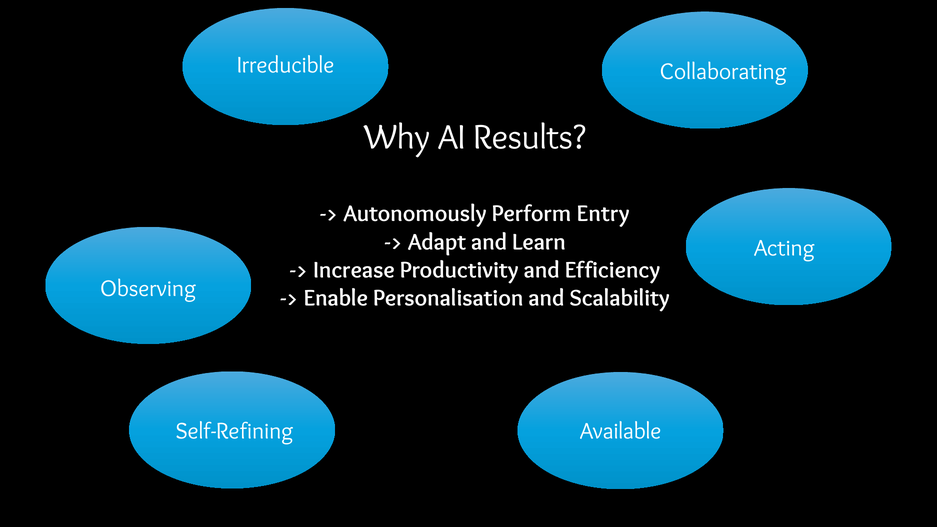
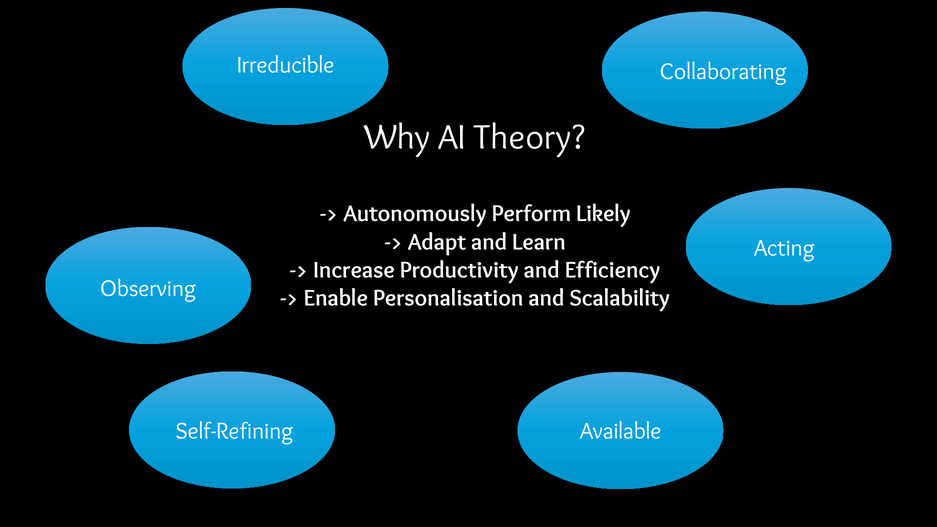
Results: Results -> Theory (530, 137)
Entry: Entry -> Likely (603, 214)
